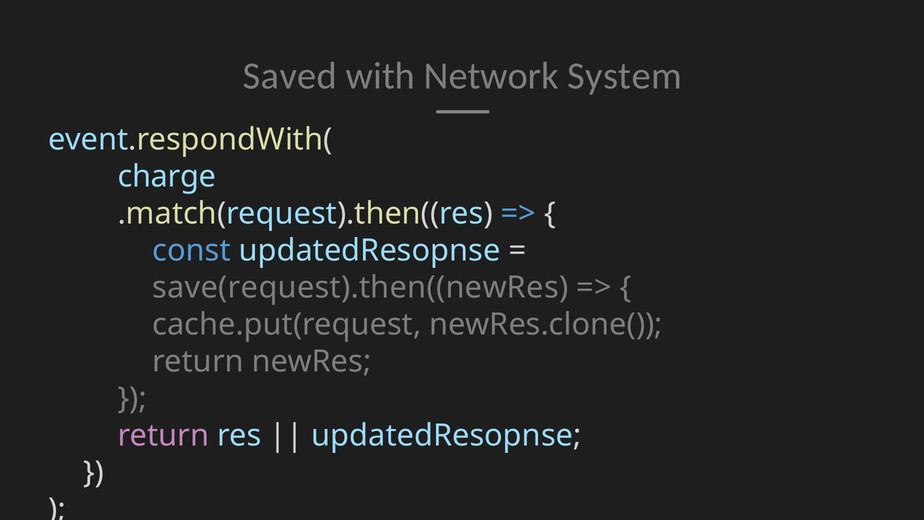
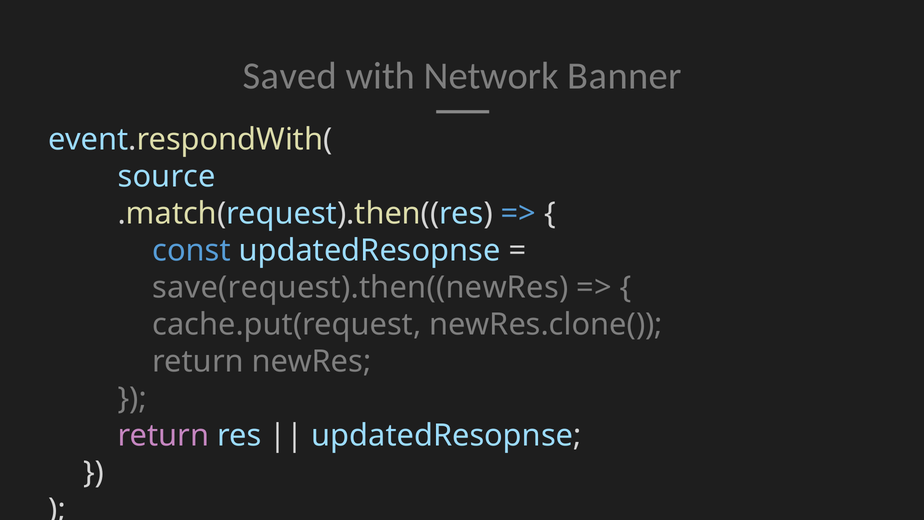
System: System -> Banner (625, 76)
charge: charge -> source (167, 177)
